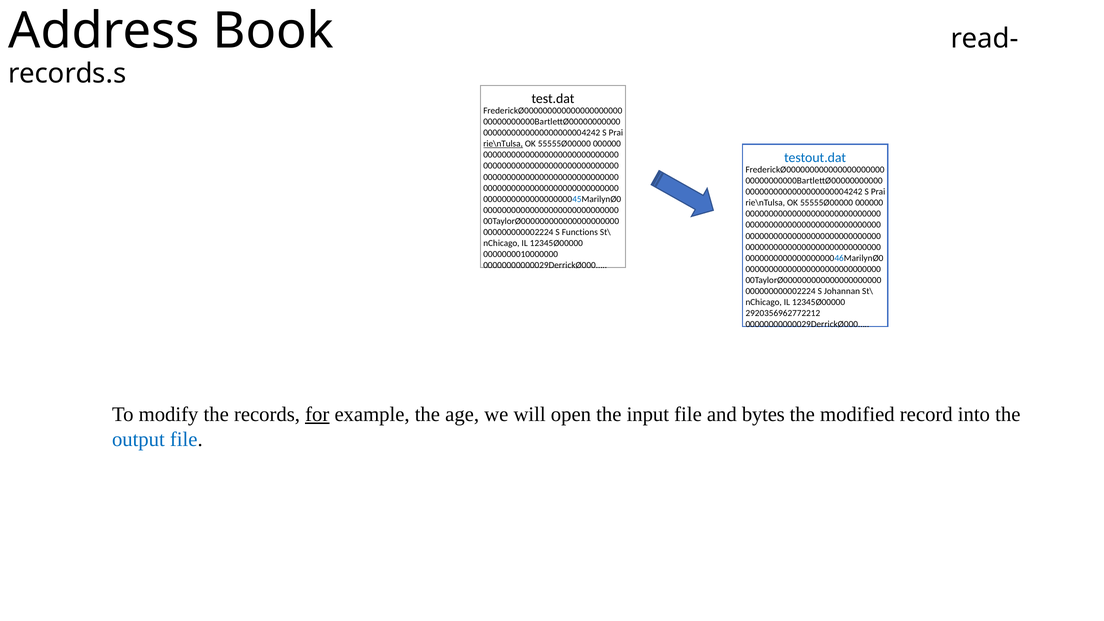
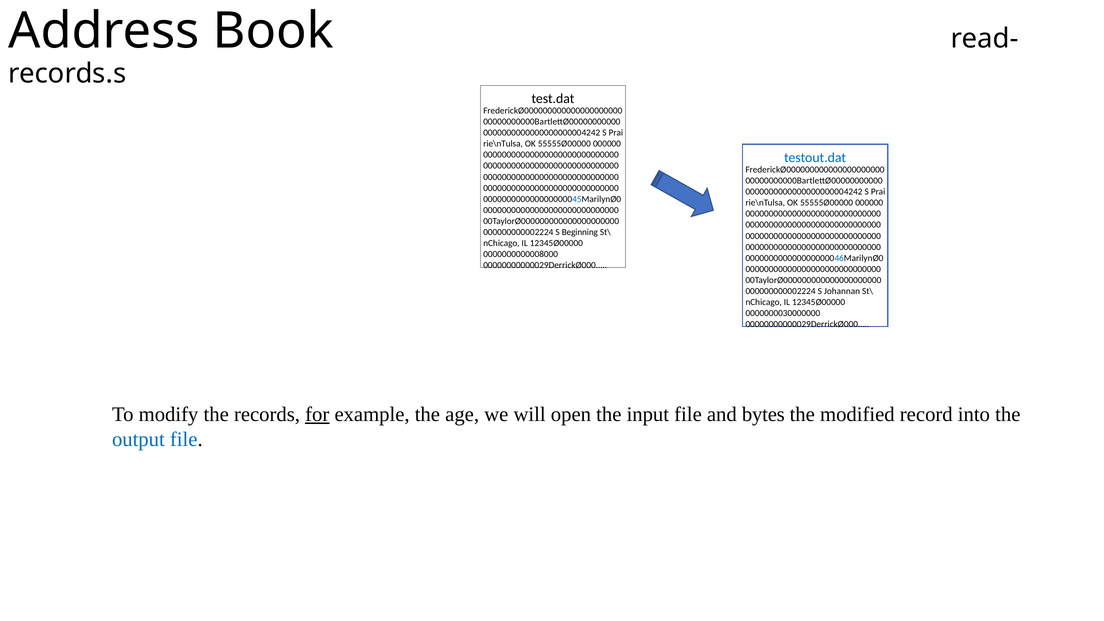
rie\nTulsa underline: present -> none (503, 144)
Functions: Functions -> Beginning (580, 232)
0000000010000000: 0000000010000000 -> 0000000000008000 (521, 254)
2920356962772212: 2920356962772212 -> 0000000030000000 (783, 313)
